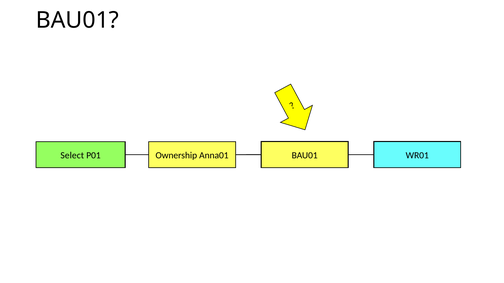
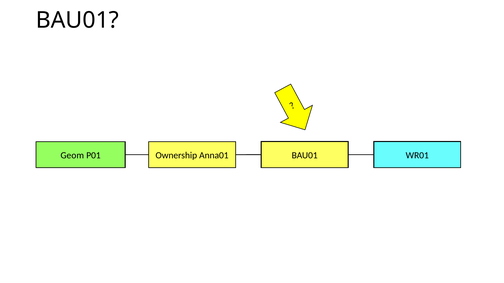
Select: Select -> Geom (72, 156)
